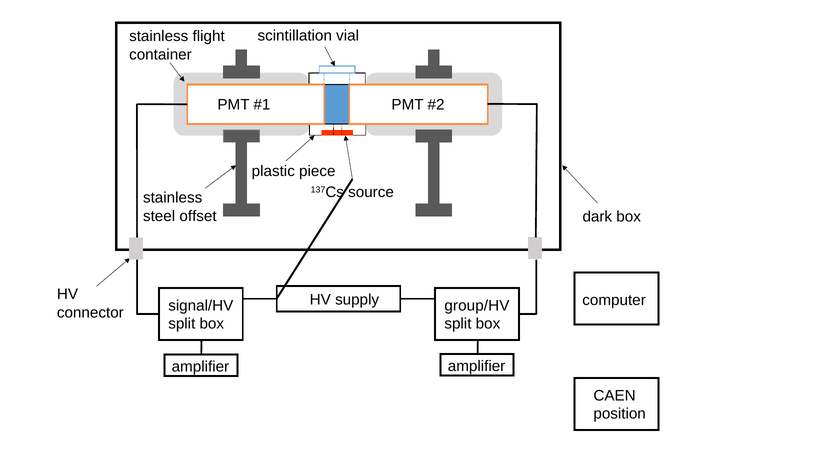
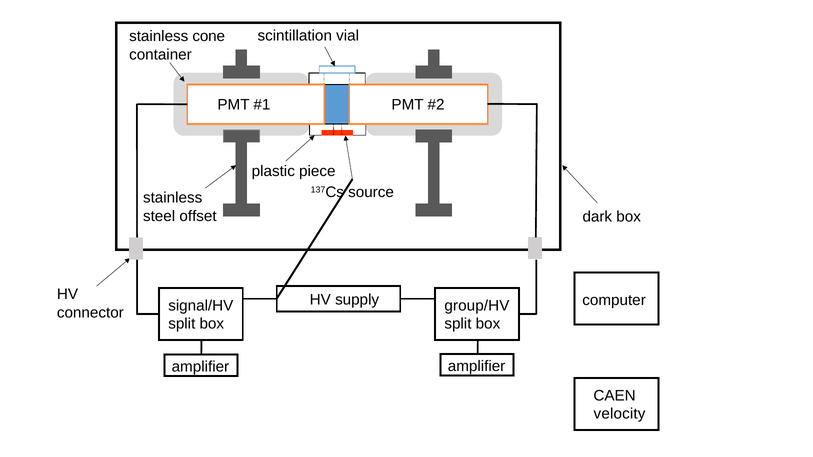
flight: flight -> cone (209, 36)
position: position -> velocity (620, 414)
